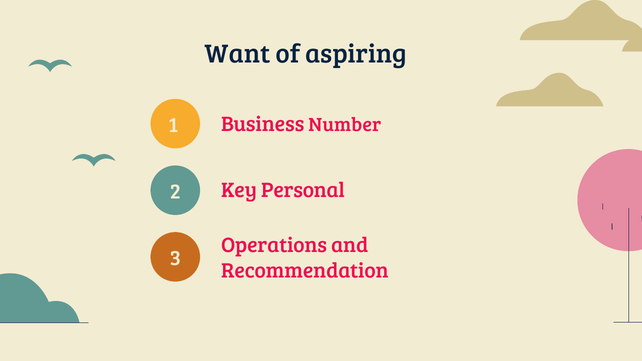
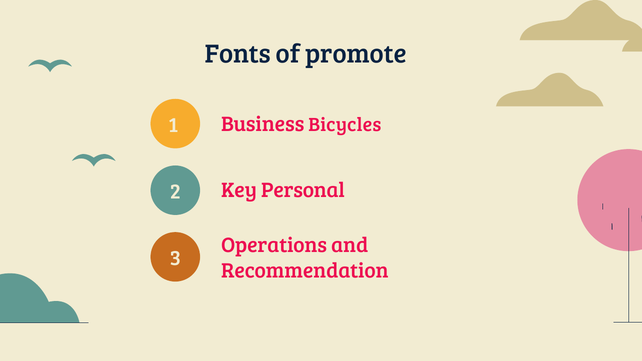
Want: Want -> Fonts (238, 54)
aspiring: aspiring -> promote (356, 54)
Number: Number -> Bicycles (345, 125)
